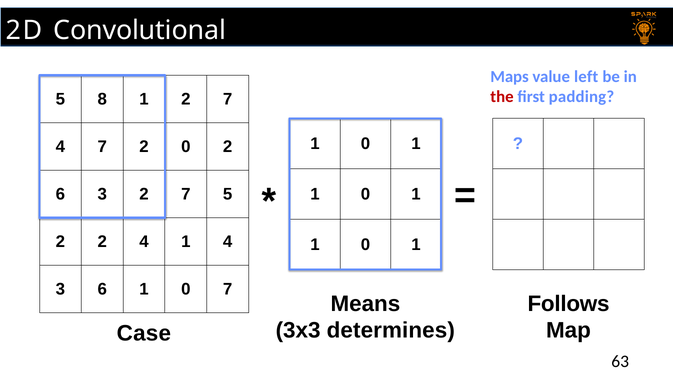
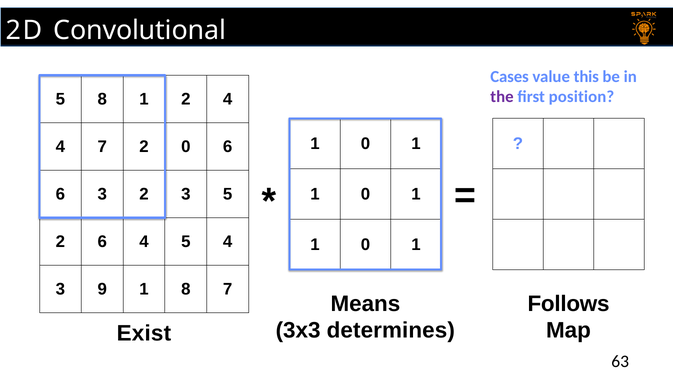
Maps: Maps -> Cases (510, 77)
left: left -> this (586, 77)
the colour: red -> purple (502, 97)
padding: padding -> position (581, 97)
7: 7 -> 4 (228, 99)
0 2: 2 -> 6 (228, 147)
7: 7 -> 3 (186, 195)
2 2: 2 -> 6 (102, 242)
4 1: 1 -> 5 (186, 242)
3 6: 6 -> 9 (102, 290)
0: 0 -> 8 (186, 290)
Case: Case -> Exist (144, 334)
